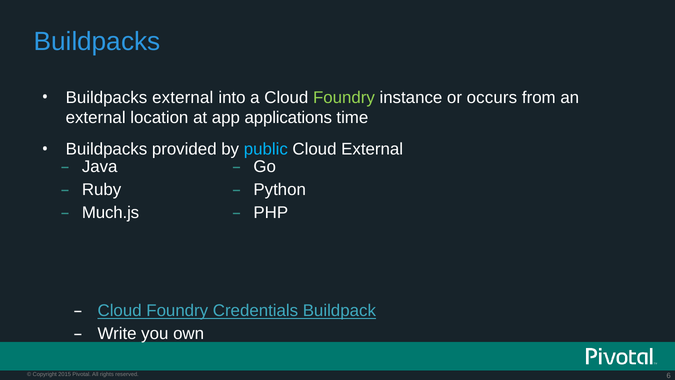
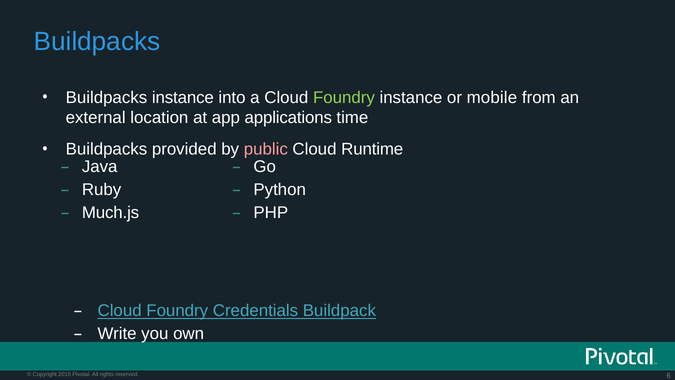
Buildpacks external: external -> instance (183, 97)
occurs: occurs -> mobile (492, 97)
public colour: light blue -> pink (266, 149)
Cloud External: External -> Runtime (372, 149)
